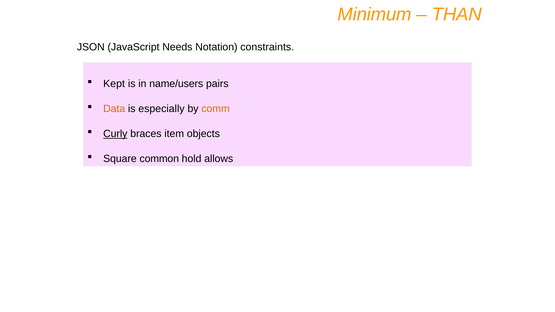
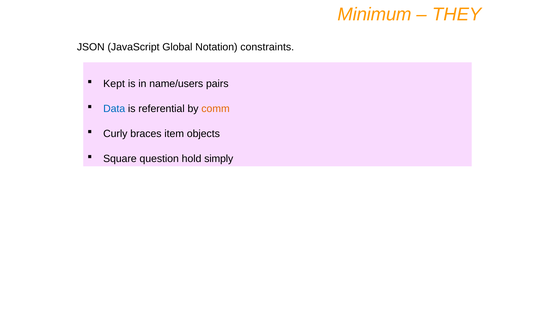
THAN: THAN -> THEY (457, 14)
Needs: Needs -> Global (177, 47)
Data colour: orange -> blue (114, 109)
especially: especially -> referential (162, 109)
Curly underline: present -> none (115, 134)
common: common -> question (159, 159)
allows: allows -> simply (219, 159)
